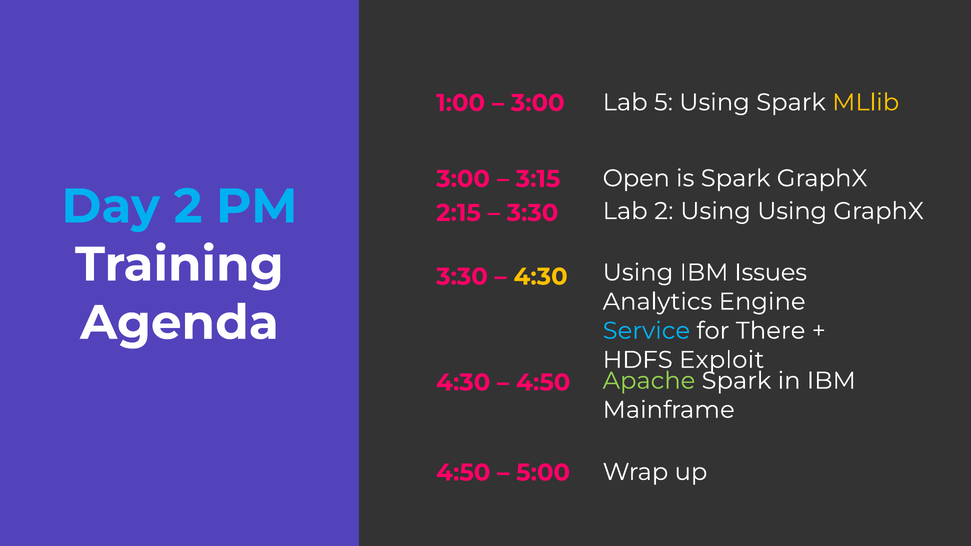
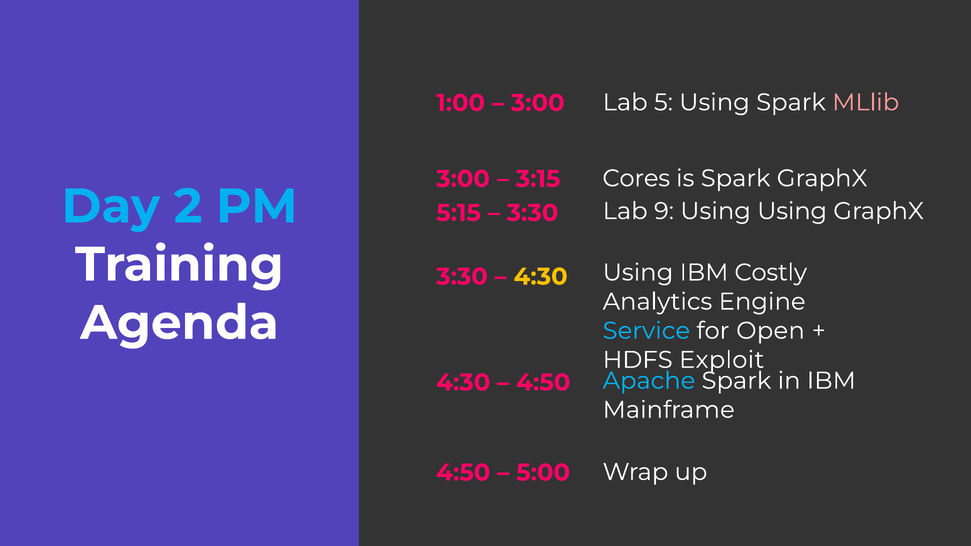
MLlib colour: yellow -> pink (866, 102)
Open: Open -> Cores (636, 178)
2:15: 2:15 -> 5:15 (459, 213)
Lab 2: 2 -> 9 (664, 211)
Issues: Issues -> Costly (771, 273)
There: There -> Open (770, 331)
Apache colour: light green -> light blue (649, 381)
